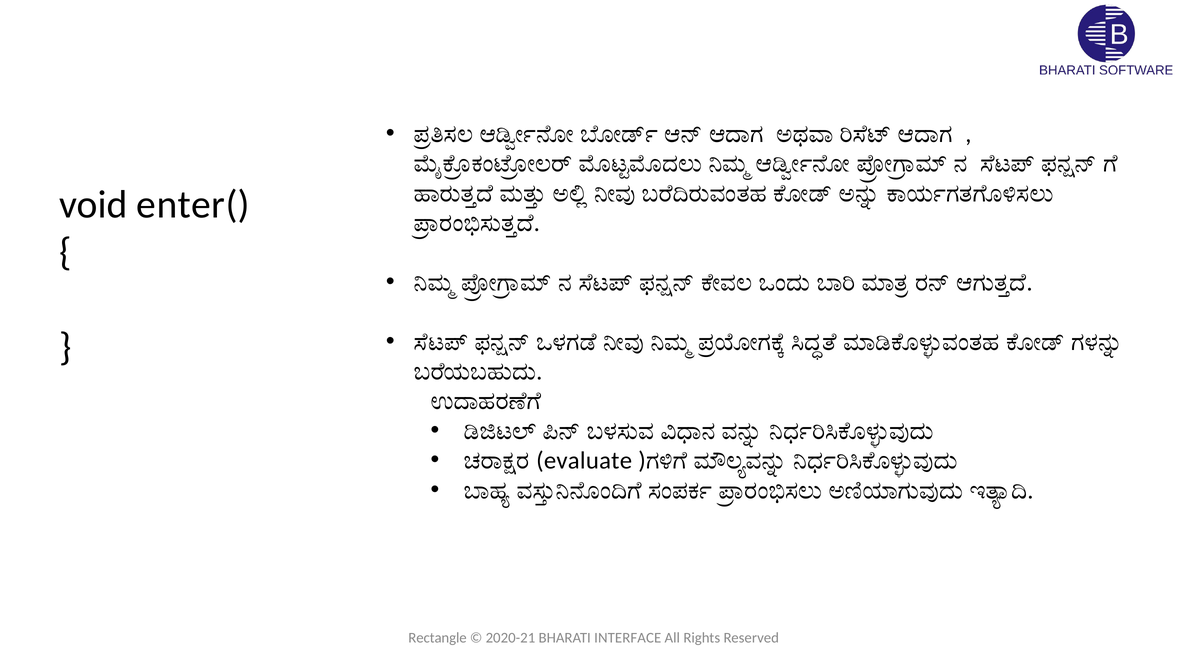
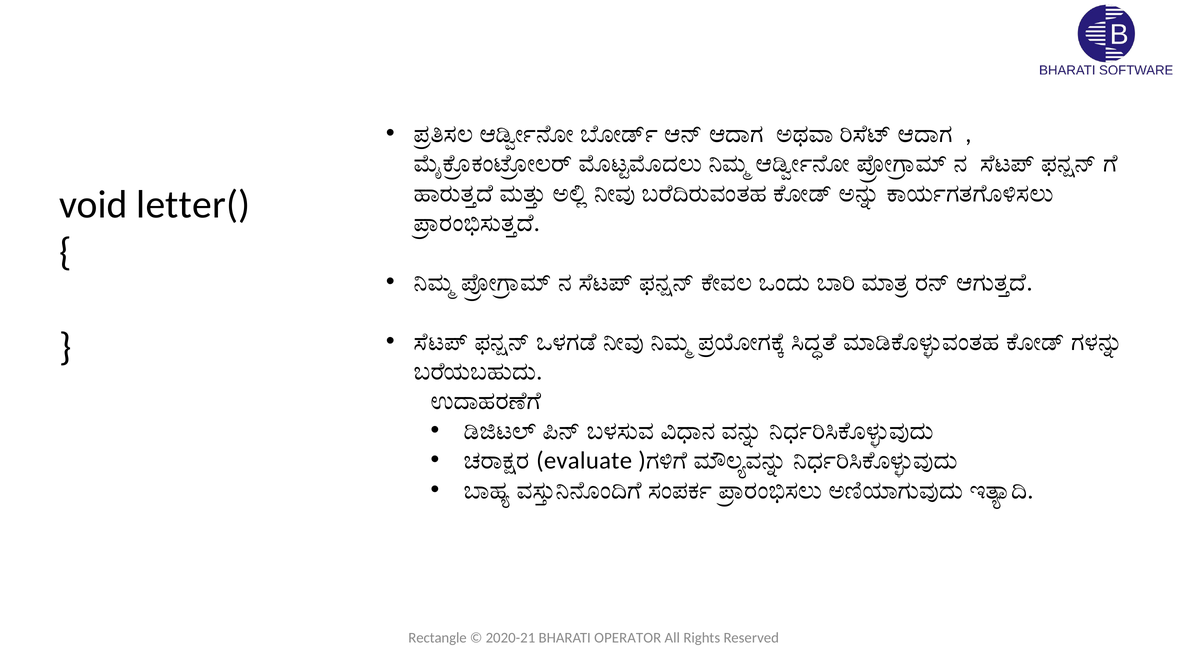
enter(: enter( -> letter( (193, 205)
INTERFACE: INTERFACE -> OPERATOR (628, 638)
